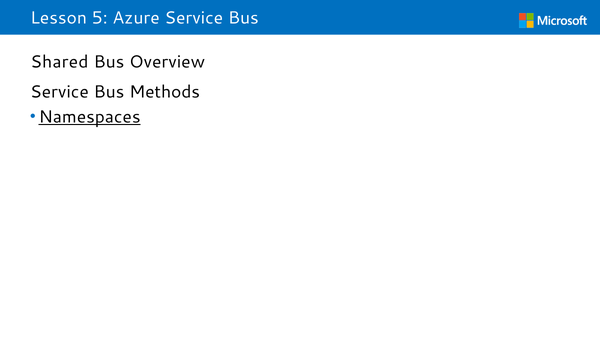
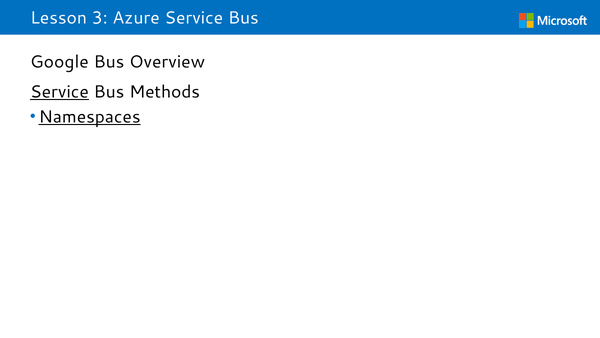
5: 5 -> 3 (100, 18)
Shared: Shared -> Google (59, 62)
Service underline: none -> present (59, 92)
